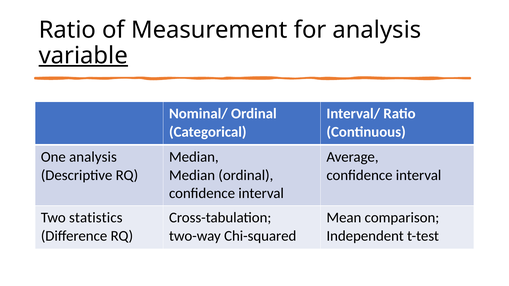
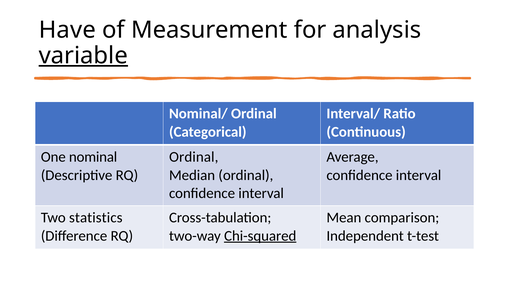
Ratio: Ratio -> Have (67, 30)
One analysis: analysis -> nominal (93, 157)
Median: Median -> Ordinal (194, 157)
Chi-squared underline: none -> present (260, 236)
